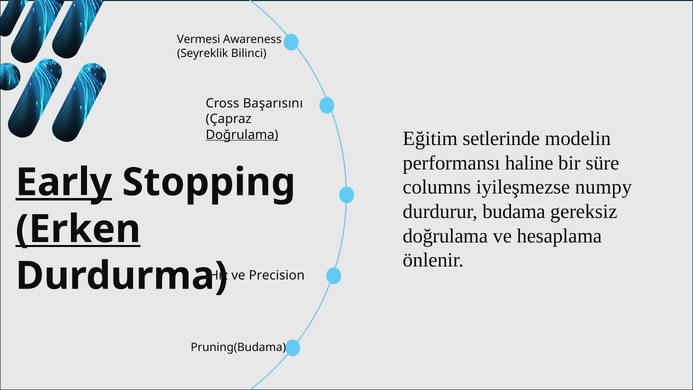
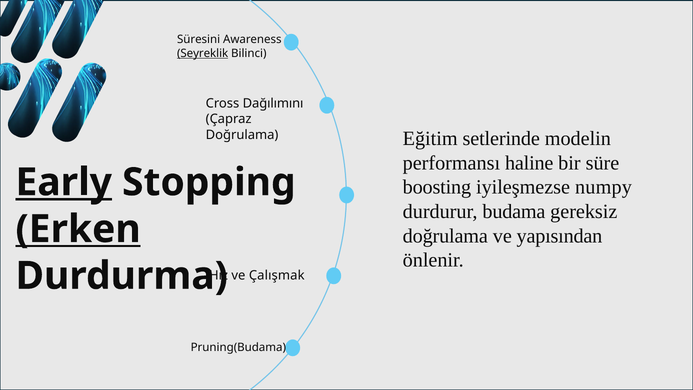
Vermesi: Vermesi -> Süresini (199, 39)
Seyreklik underline: none -> present (203, 53)
Başarısını: Başarısını -> Dağılımını (273, 103)
Doğrulama underline: present -> none (242, 135)
columns: columns -> boosting (437, 187)
hesaplama: hesaplama -> yapısından (559, 236)
Precision: Precision -> Çalışmak (277, 275)
